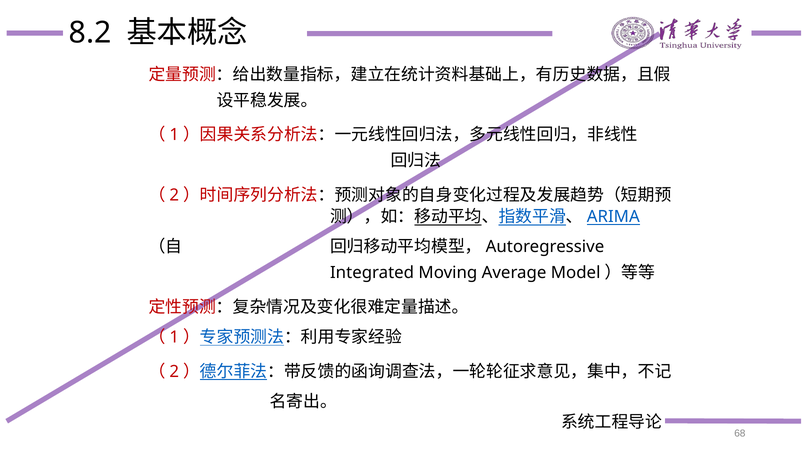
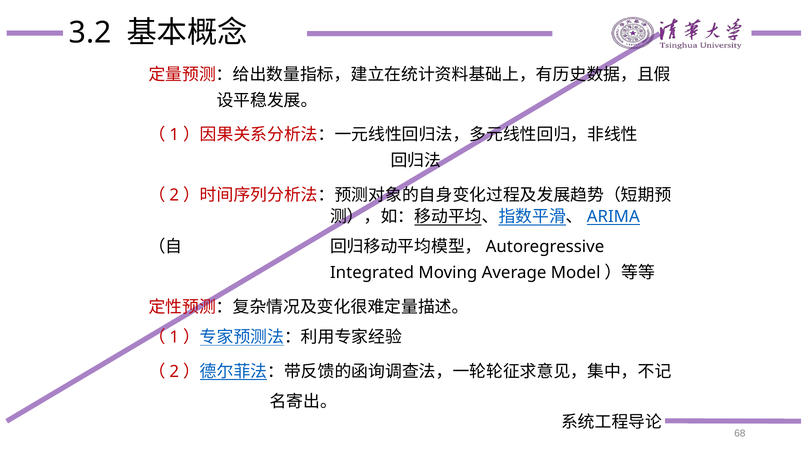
8.2: 8.2 -> 3.2 (90, 33)
